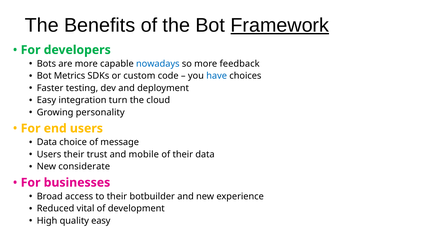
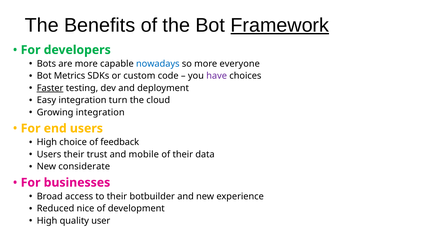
feedback: feedback -> everyone (240, 64)
have colour: blue -> purple (217, 76)
Faster underline: none -> present (50, 88)
Growing personality: personality -> integration (100, 113)
Data: Data -> High (47, 142)
message: message -> feedback (120, 142)
vital: vital -> nice (85, 209)
quality easy: easy -> user (101, 221)
